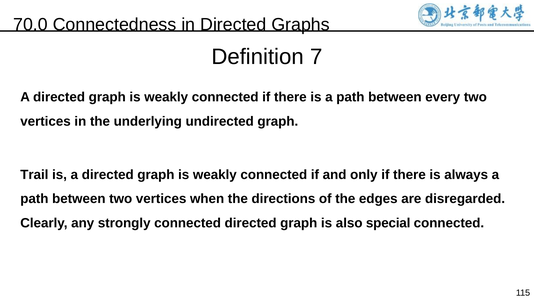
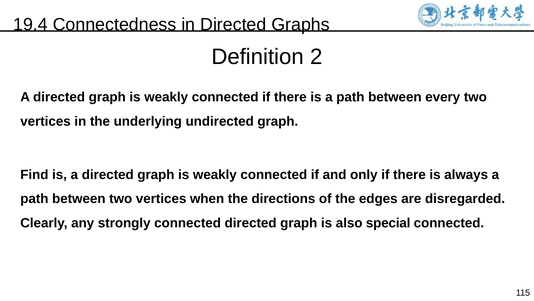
70.0: 70.0 -> 19.4 (30, 25)
7: 7 -> 2 (316, 57)
Trail: Trail -> Find (34, 174)
